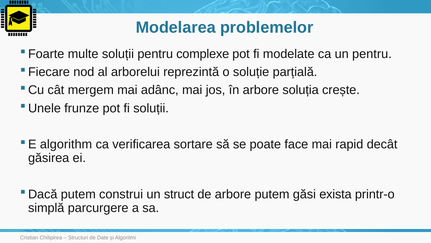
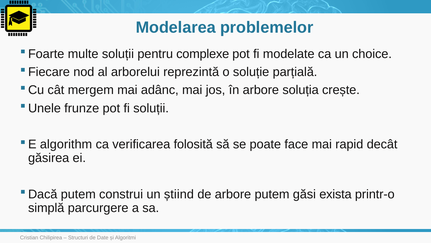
un pentru: pentru -> choice (372, 54)
sortare: sortare -> folosită (193, 144)
struct: struct -> știind (179, 194)
